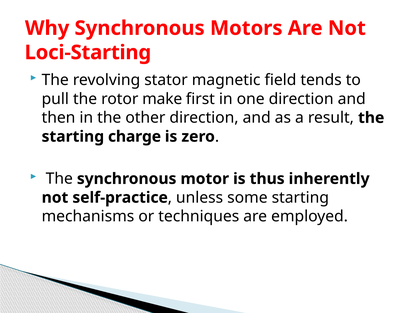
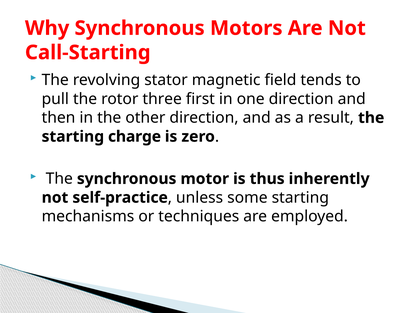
Loci-Starting: Loci-Starting -> Call-Starting (88, 52)
make: make -> three (162, 99)
